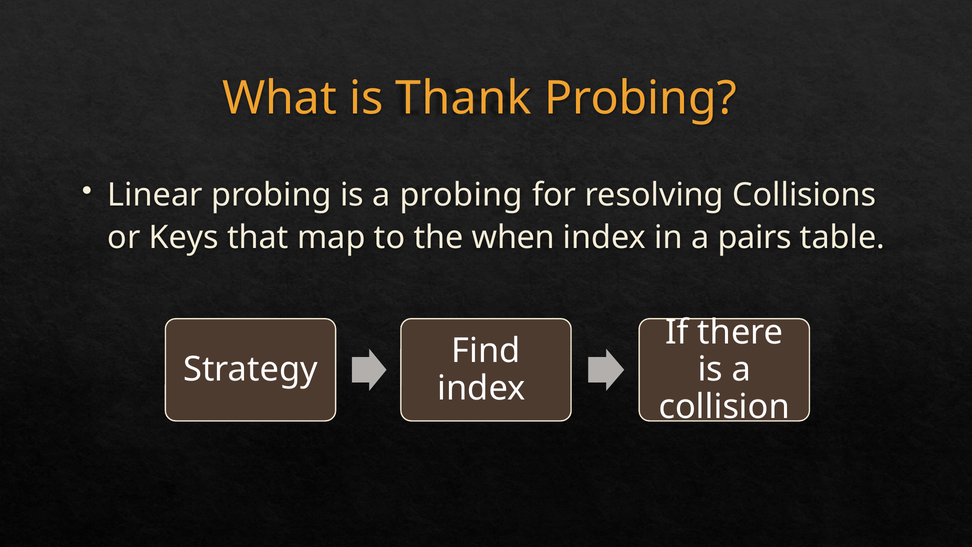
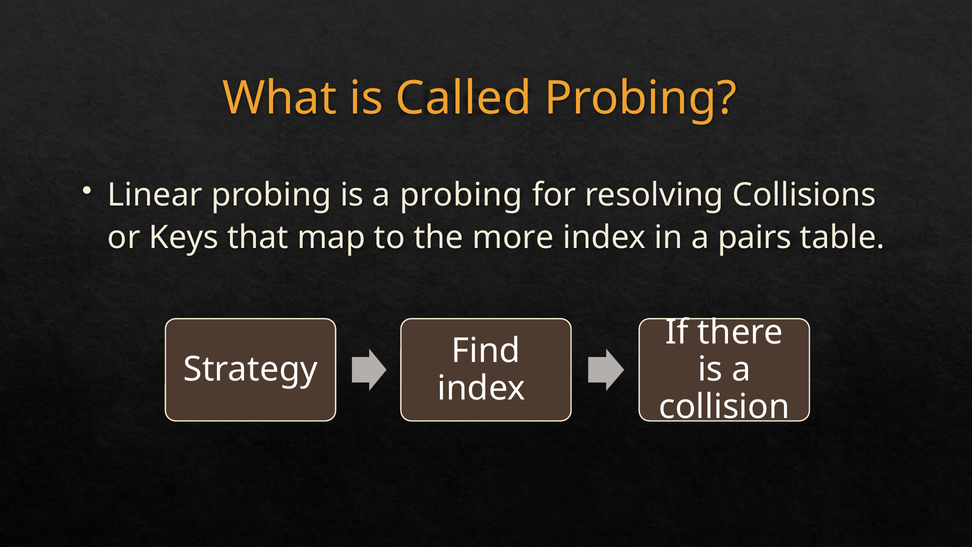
Thank: Thank -> Called (464, 98)
when: when -> more (513, 238)
